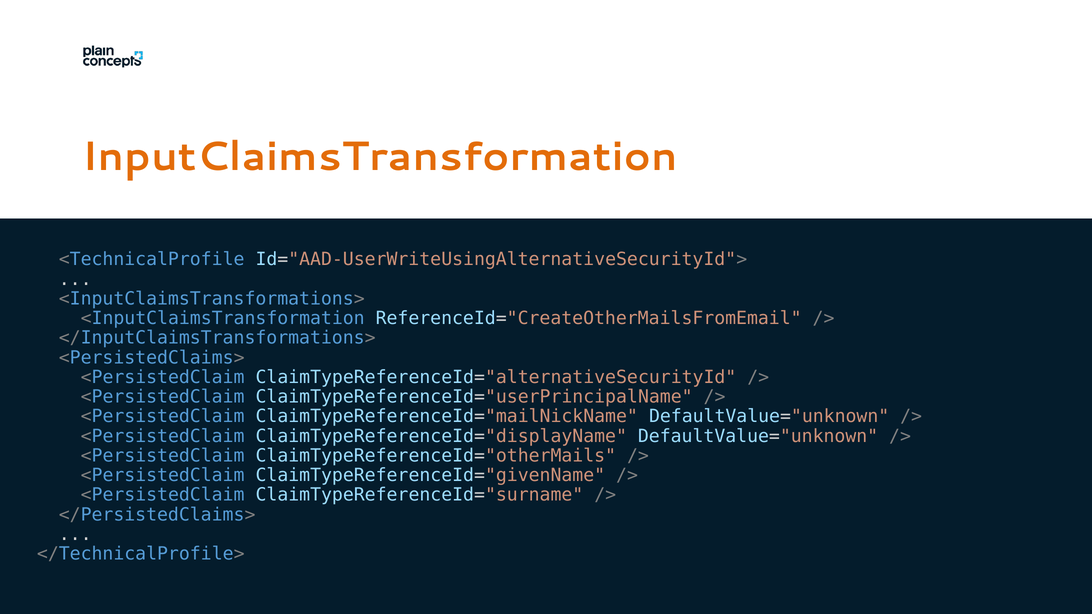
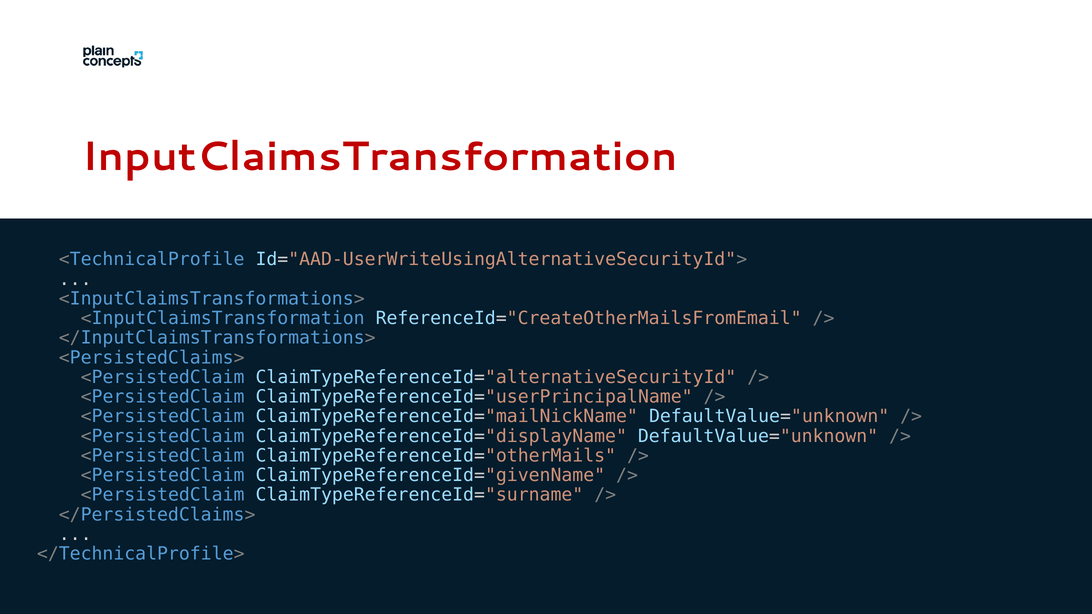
InputClaimsTransformation colour: orange -> red (380, 157)
